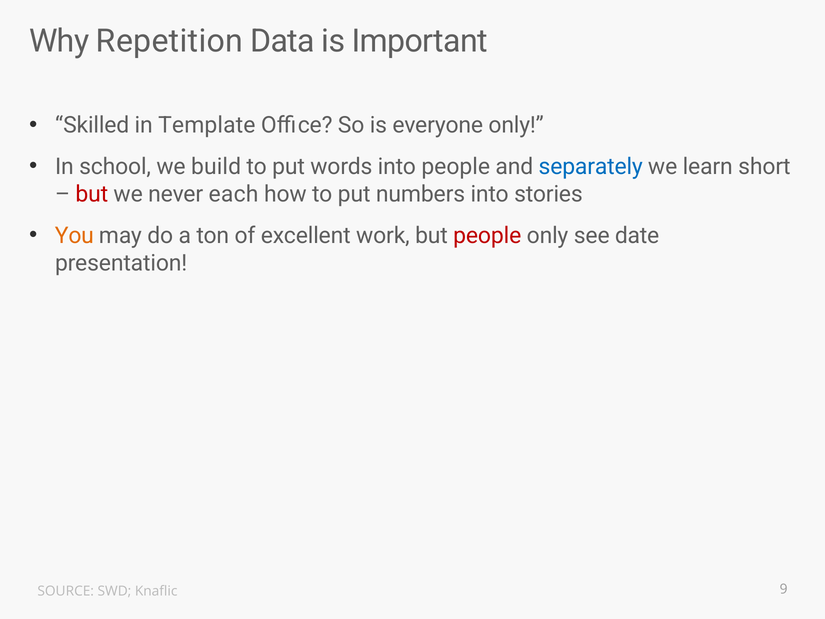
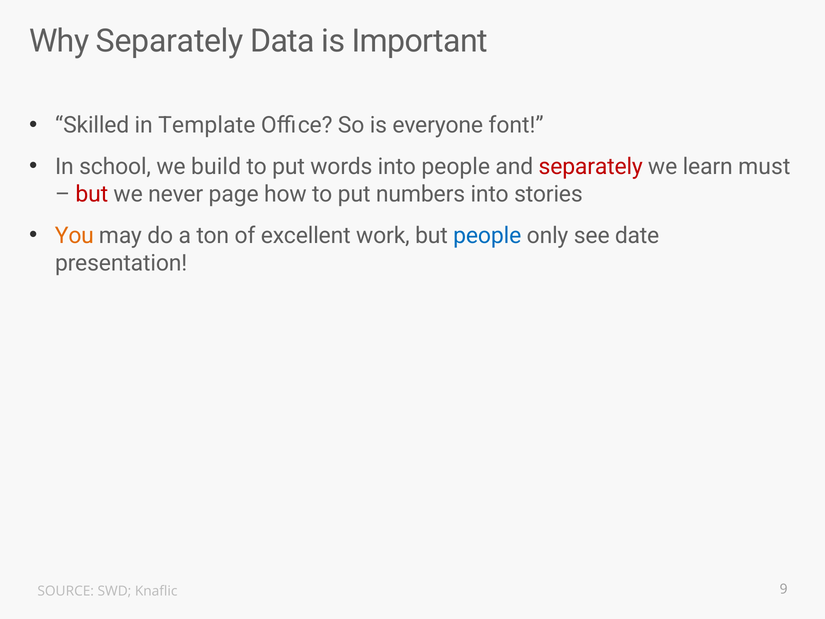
Why Repetition: Repetition -> Separately (170, 41)
everyone only: only -> font (516, 125)
separately colour: blue -> red (591, 167)
short: short -> must (764, 167)
each: each -> page (234, 194)
people colour: red -> blue (487, 235)
